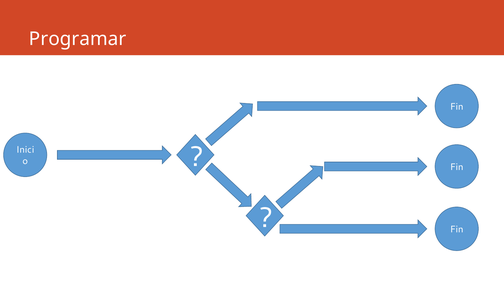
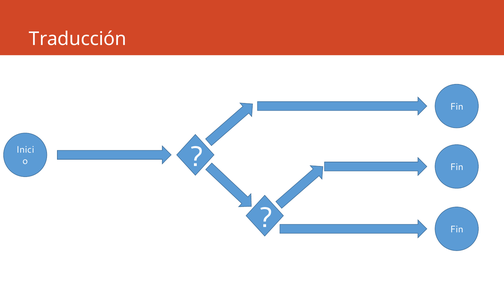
Programar: Programar -> Traducción (78, 39)
